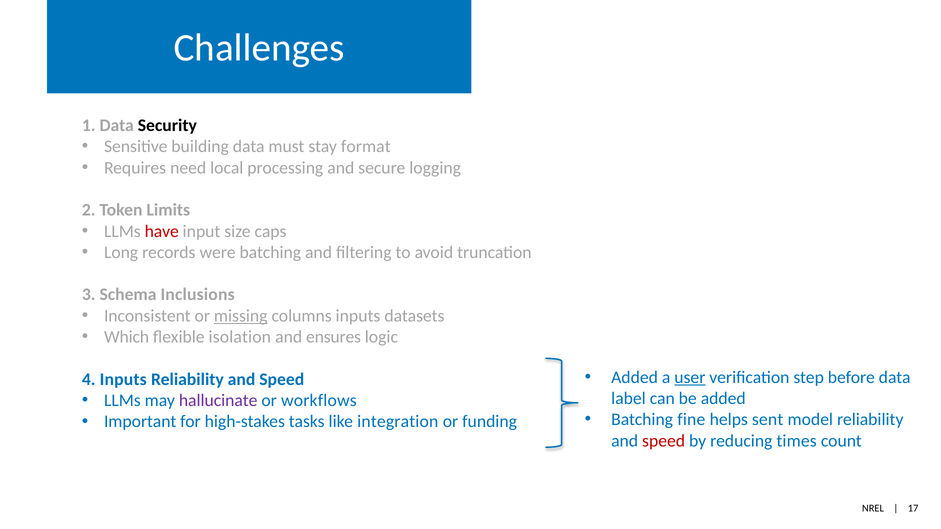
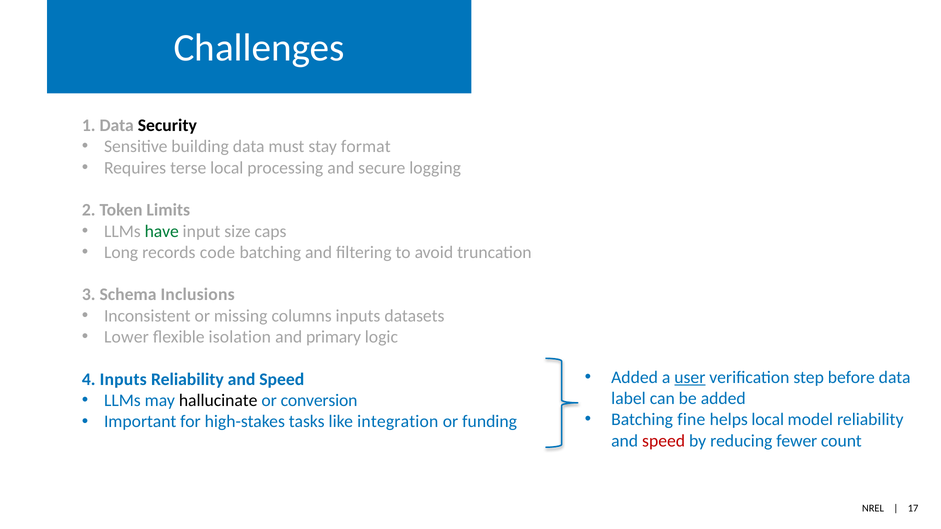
need: need -> terse (188, 168)
have colour: red -> green (162, 231)
were: were -> code (217, 252)
missing underline: present -> none (241, 316)
Which: Which -> Lower (126, 337)
ensures: ensures -> primary (334, 337)
hallucinate colour: purple -> black (218, 401)
workflows: workflows -> conversion (319, 401)
helps sent: sent -> local (768, 420)
times: times -> fewer (797, 441)
